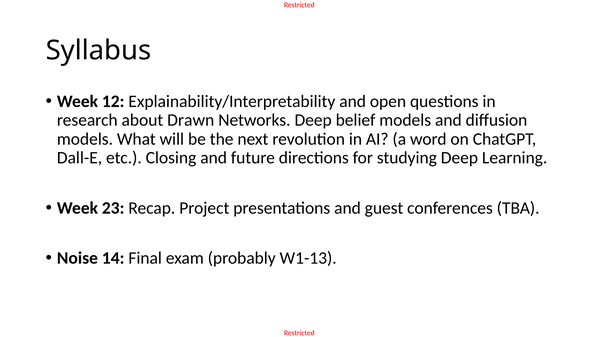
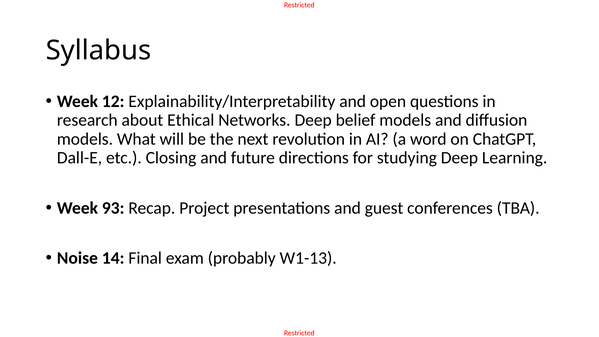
Drawn: Drawn -> Ethical (191, 120)
23: 23 -> 93 (113, 208)
